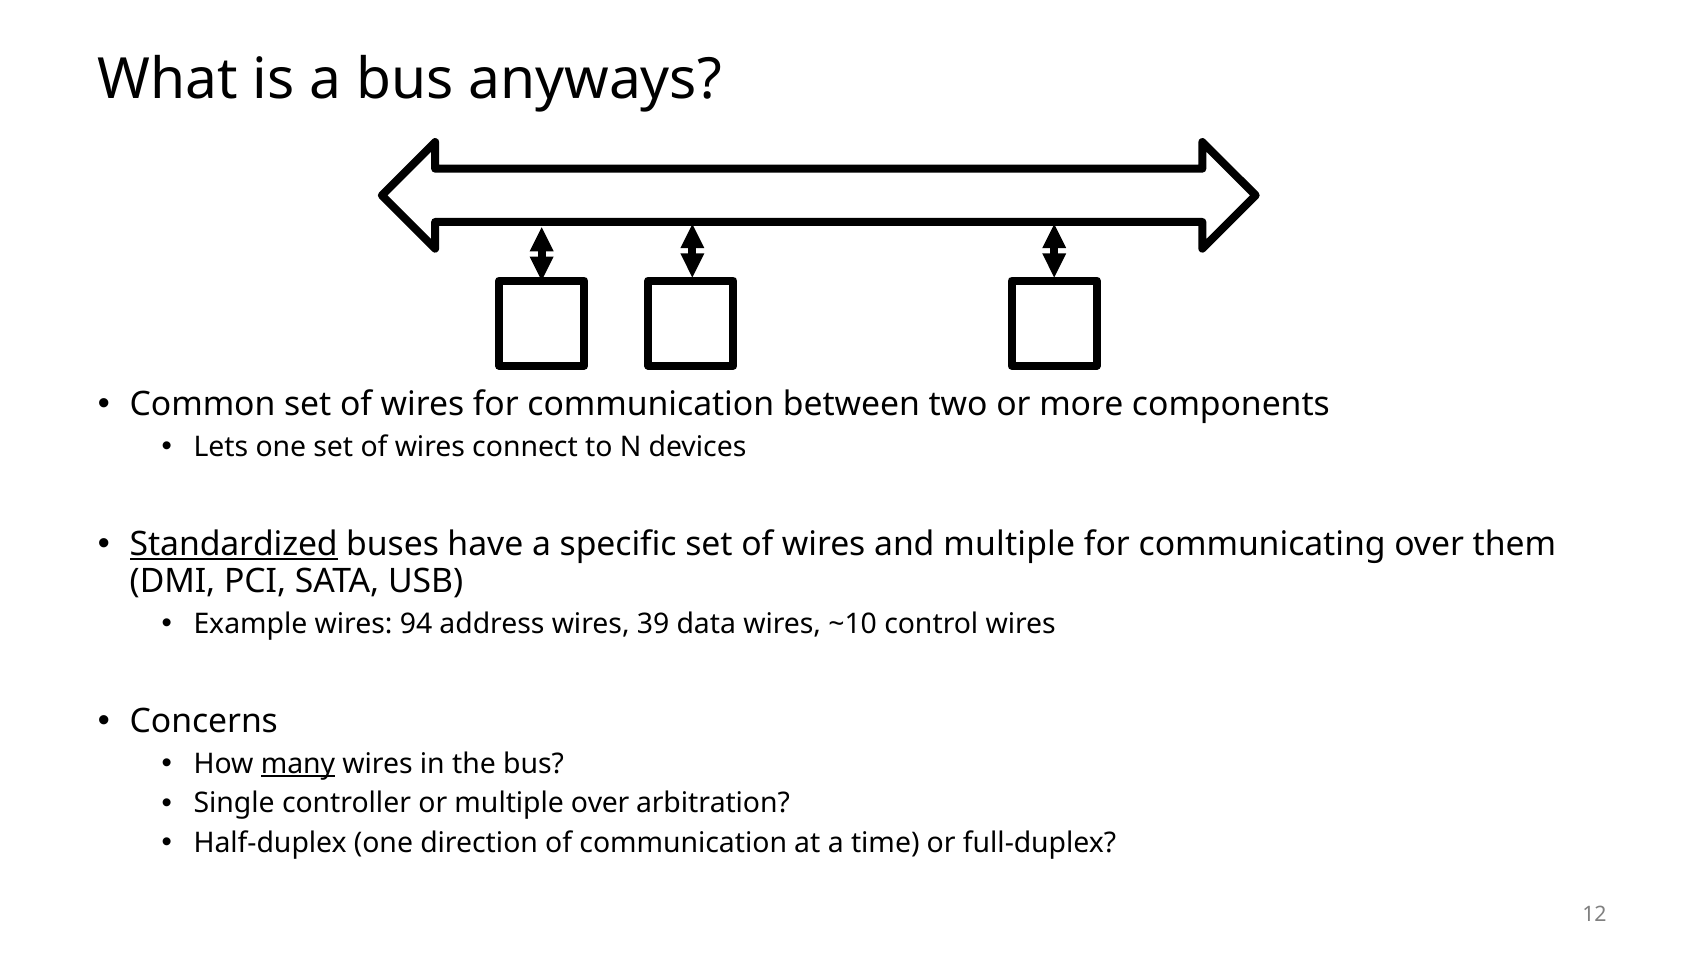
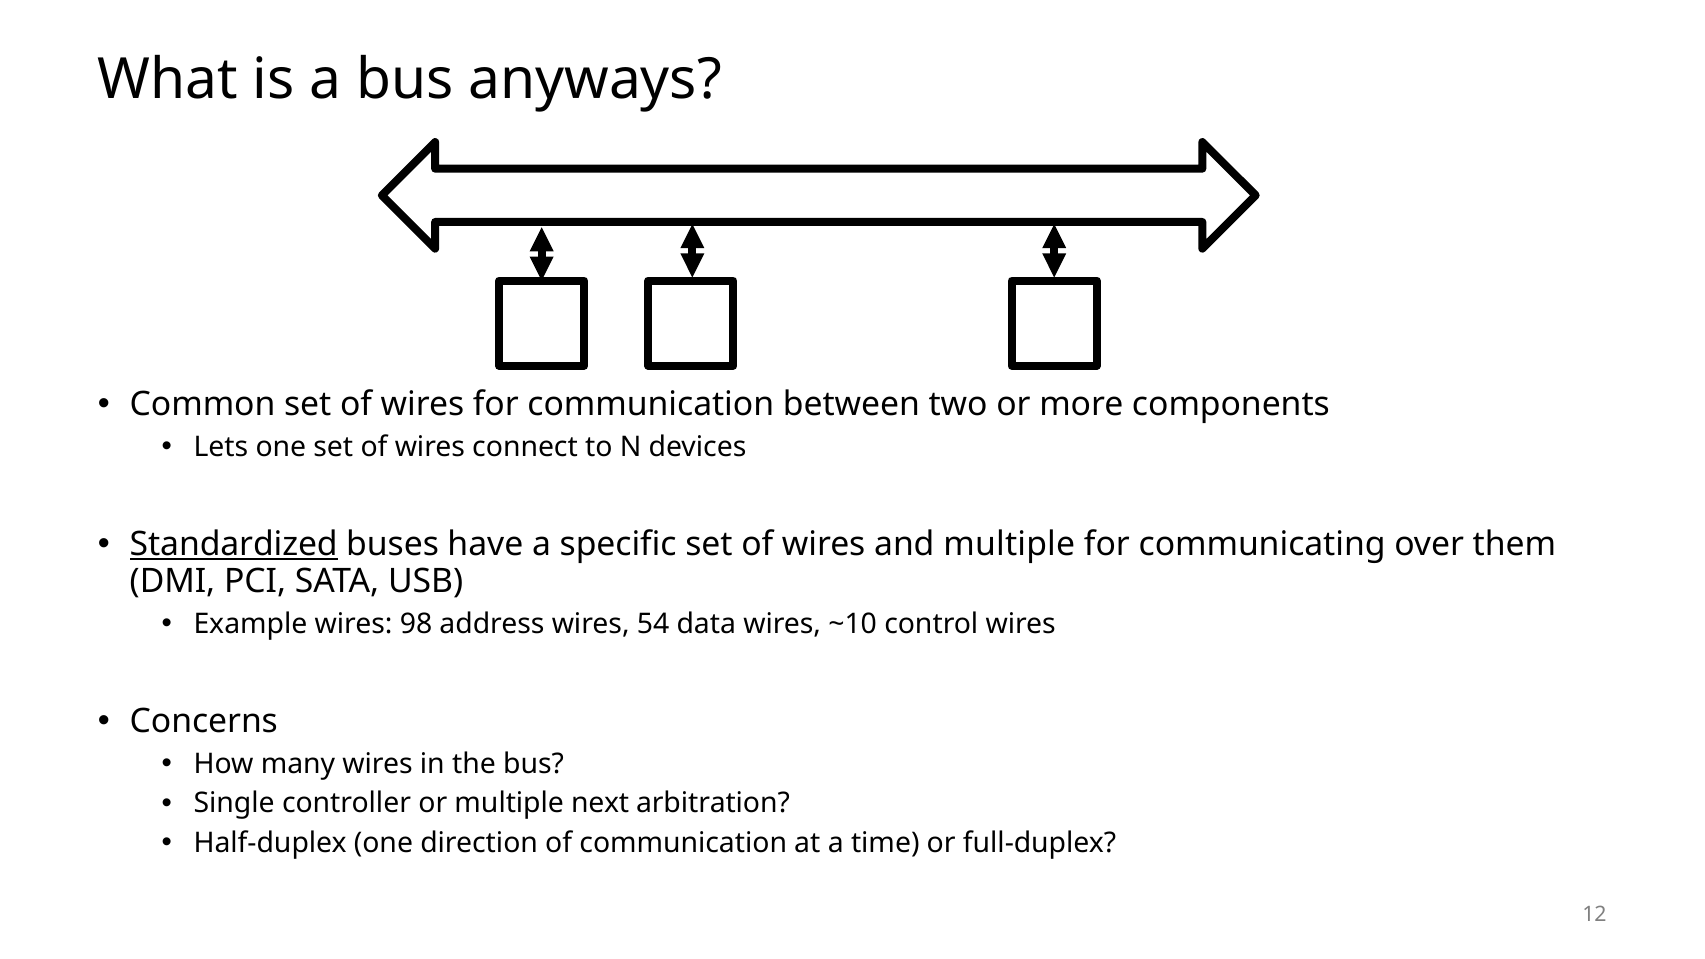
94: 94 -> 98 (416, 624)
39: 39 -> 54 (653, 624)
many underline: present -> none (298, 764)
multiple over: over -> next (600, 804)
